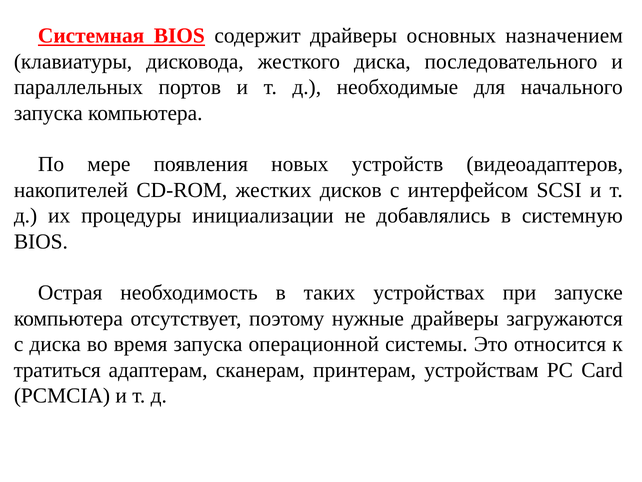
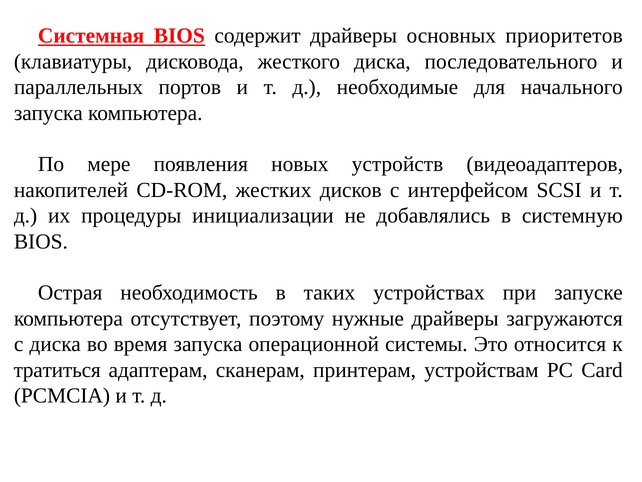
назначением: назначением -> приоритетов (564, 36)
